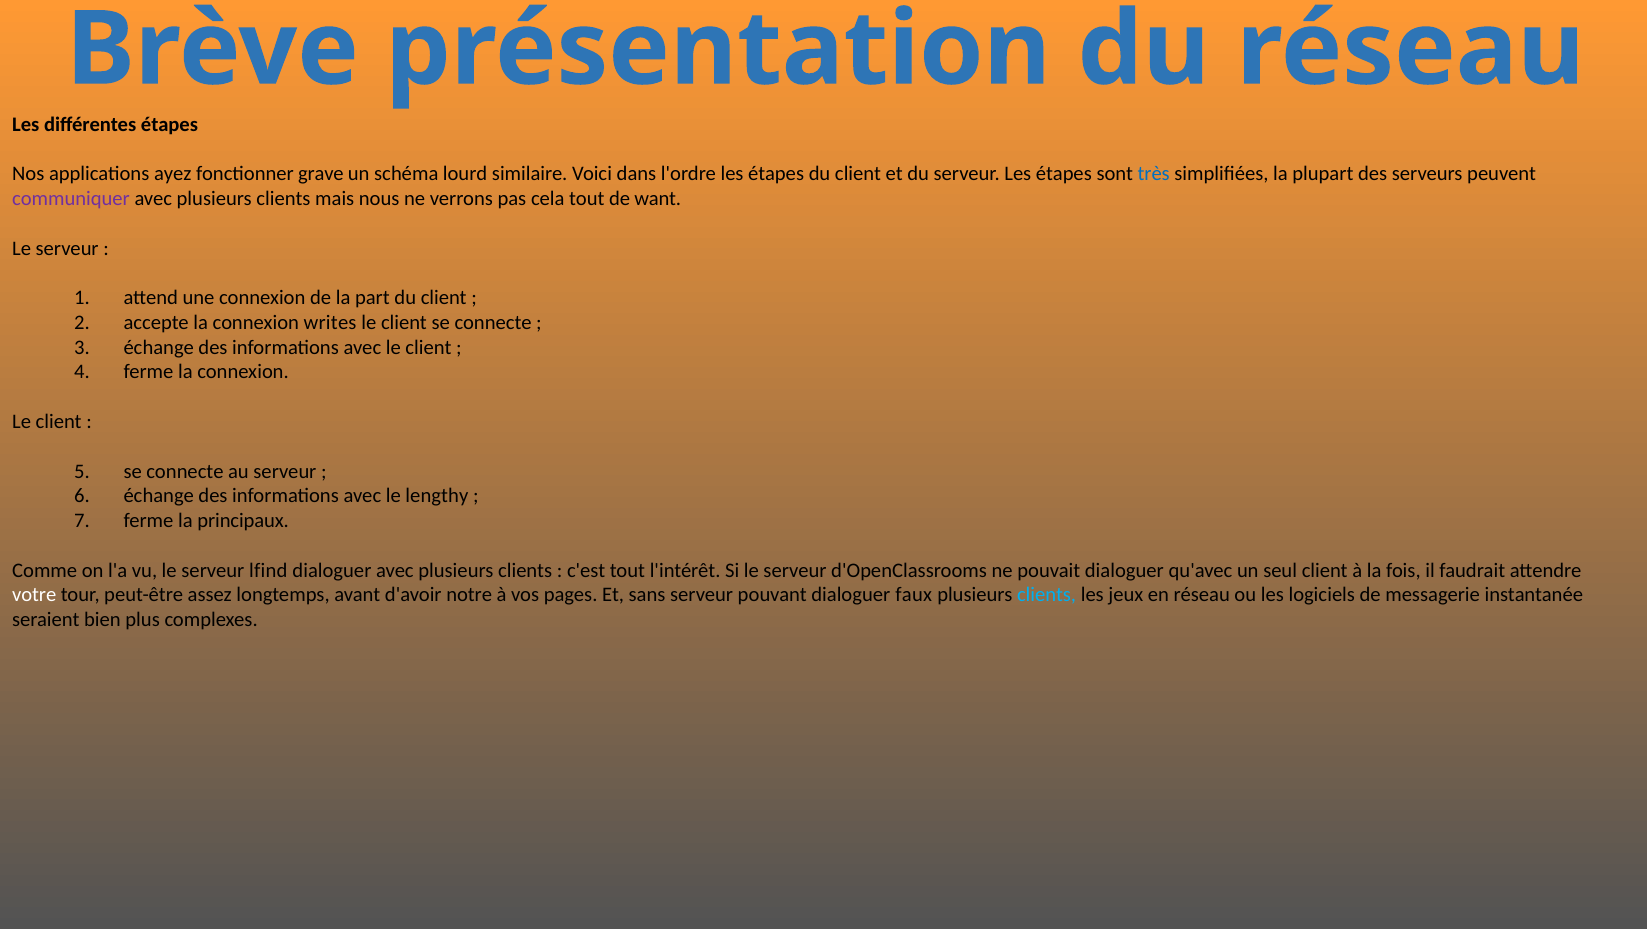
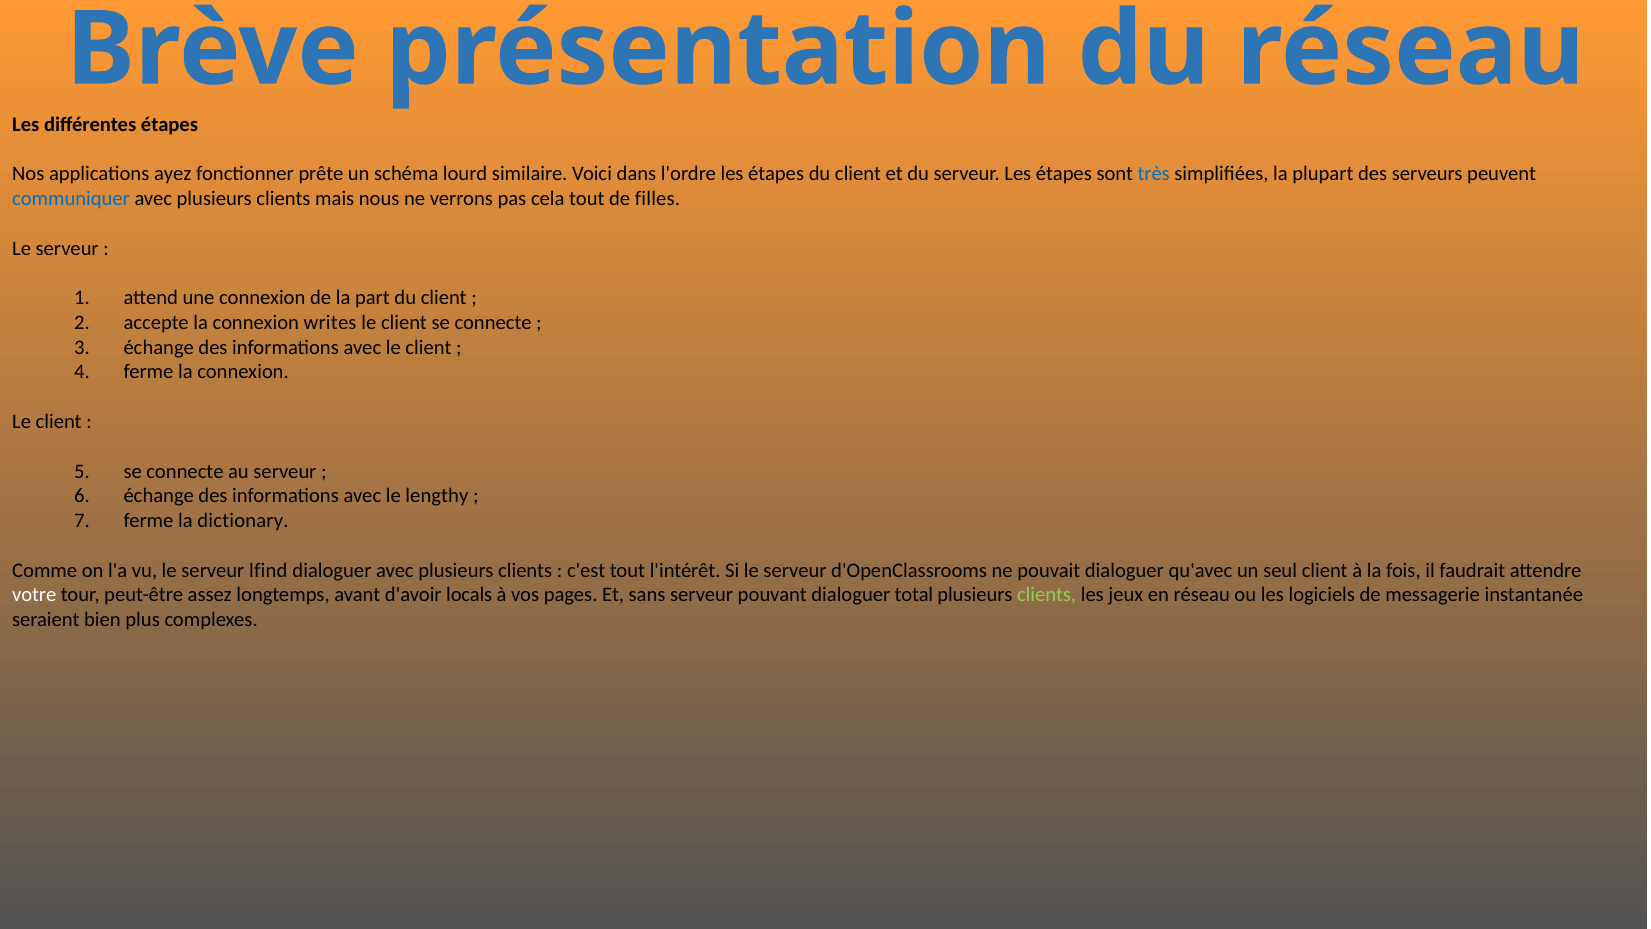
grave: grave -> prête (321, 174)
communiquer colour: purple -> blue (71, 199)
want: want -> filles (658, 199)
principaux: principaux -> dictionary (243, 521)
notre: notre -> locals (469, 595)
faux: faux -> total (914, 595)
clients colour: light blue -> light green (1047, 595)
